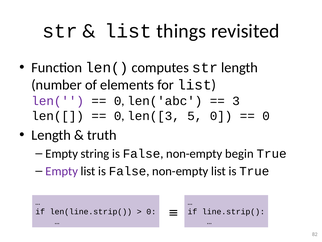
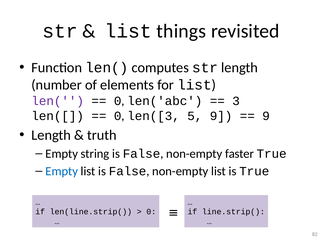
5 0: 0 -> 9 (221, 116)
0: 0 -> 9 (266, 116)
begin: begin -> faster (240, 153)
Empty colour: purple -> blue (62, 171)
